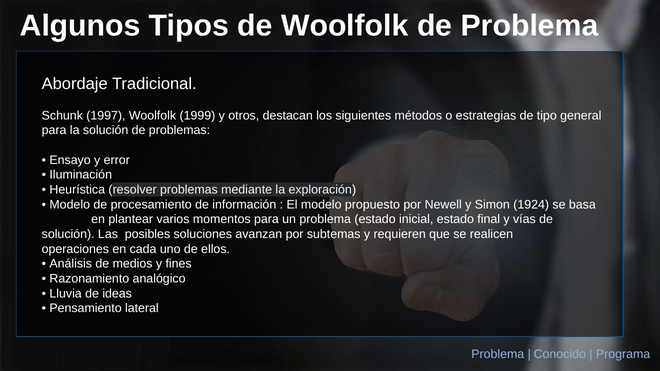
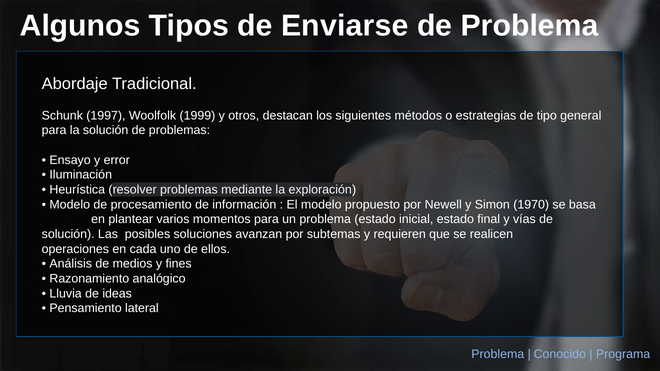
de Woolfolk: Woolfolk -> Enviarse (345, 26)
1924: 1924 -> 1970 (531, 205)
